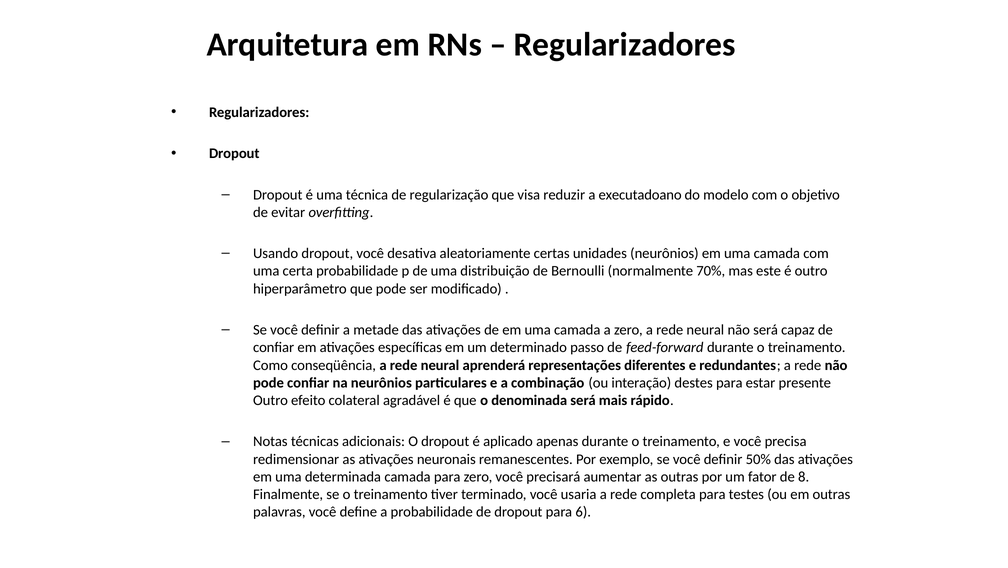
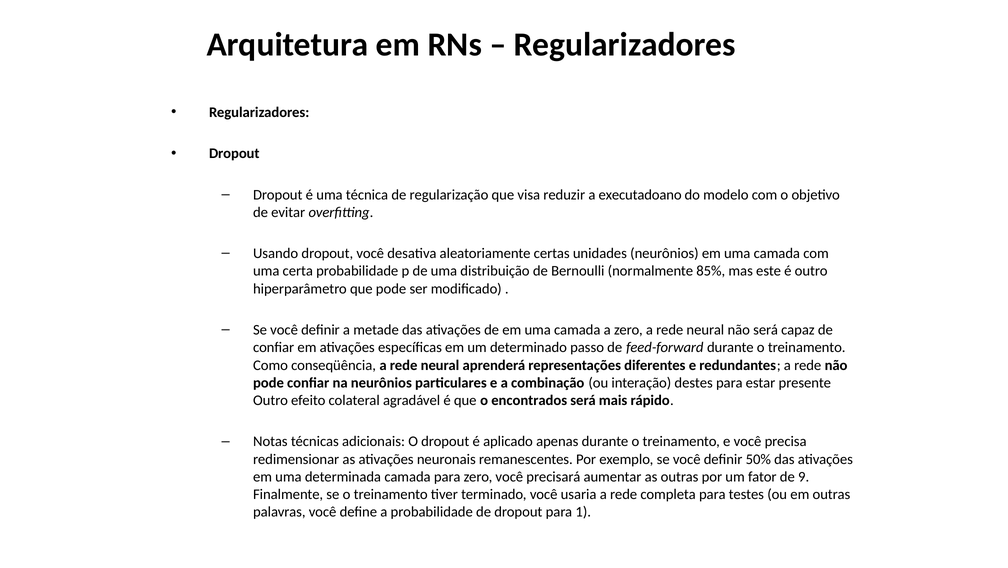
70%: 70% -> 85% (711, 271)
denominada: denominada -> encontrados (529, 400)
8: 8 -> 9 (804, 476)
6: 6 -> 1 (583, 512)
